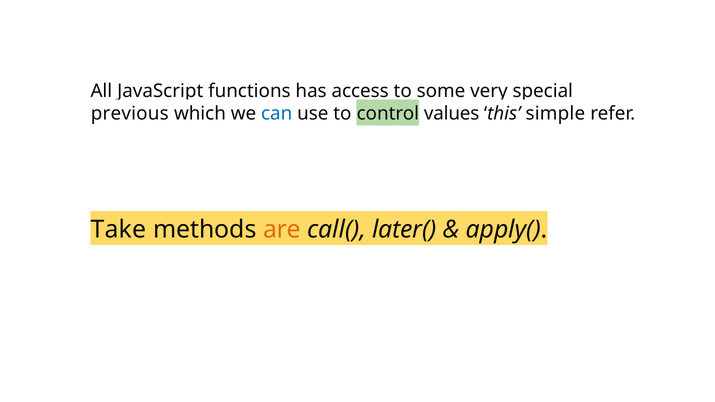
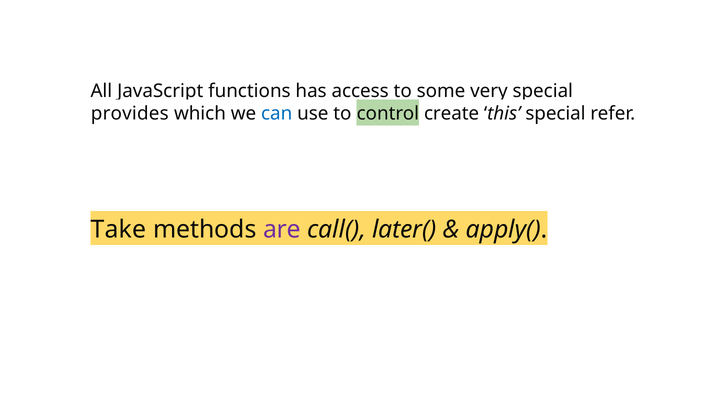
previous: previous -> provides (130, 114)
values: values -> create (452, 114)
this simple: simple -> special (555, 114)
are colour: orange -> purple (282, 230)
